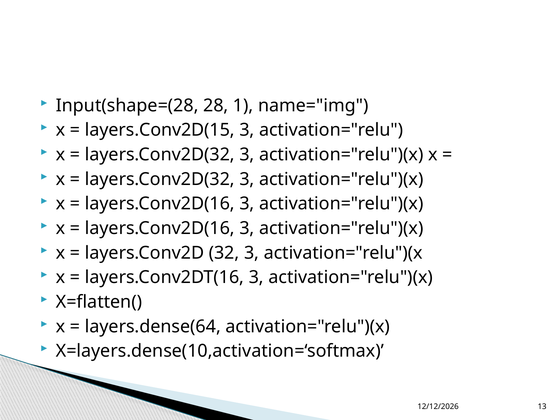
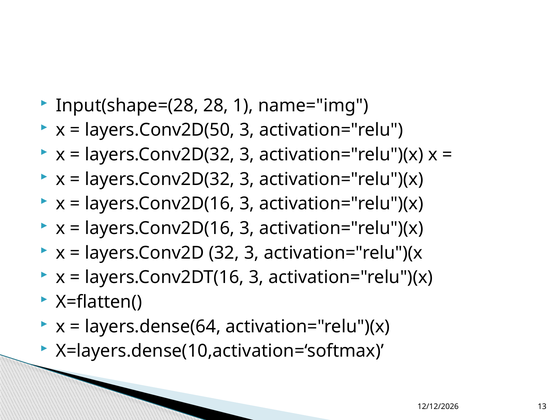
layers.Conv2D(15: layers.Conv2D(15 -> layers.Conv2D(50 (160, 130)
